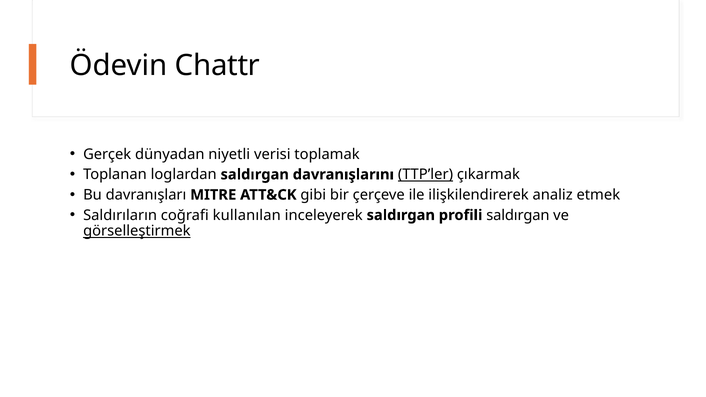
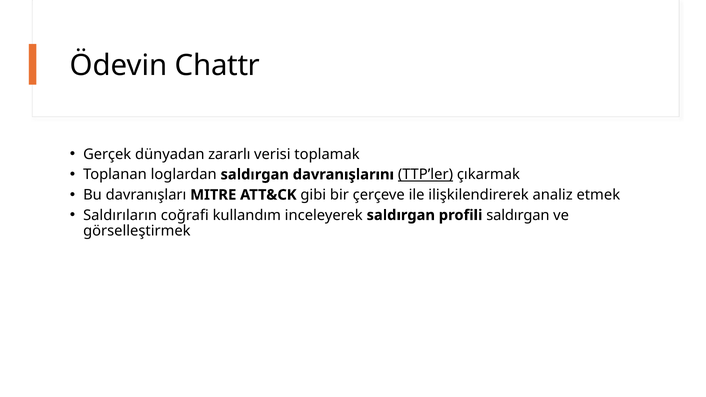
niyetli: niyetli -> zararlı (229, 154)
kullanılan: kullanılan -> kullandım (247, 215)
görselleştirmek underline: present -> none (137, 231)
